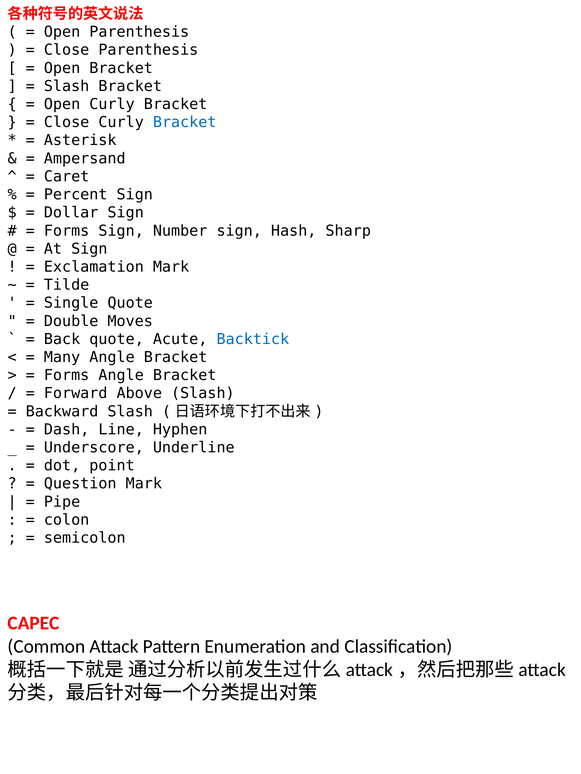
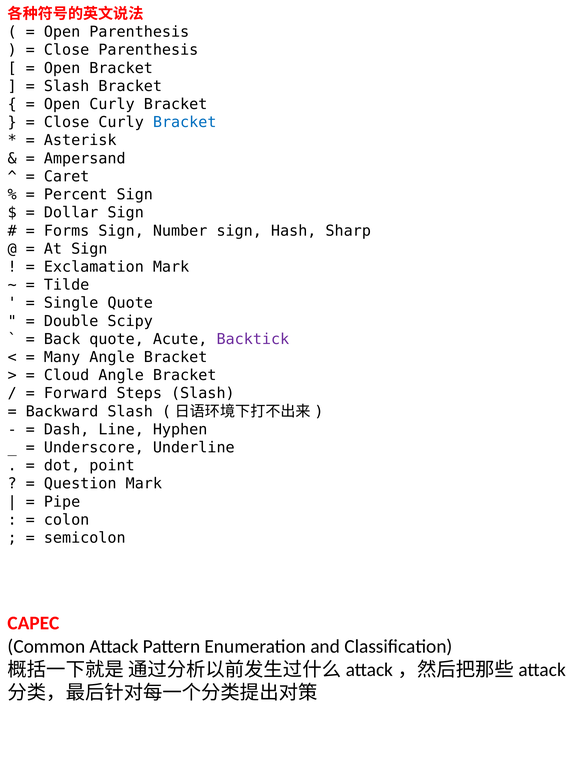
Moves: Moves -> Scipy (130, 321)
Backtick colour: blue -> purple (253, 339)
Forms: Forms -> Cloud (67, 376)
Above: Above -> Steps (139, 394)
